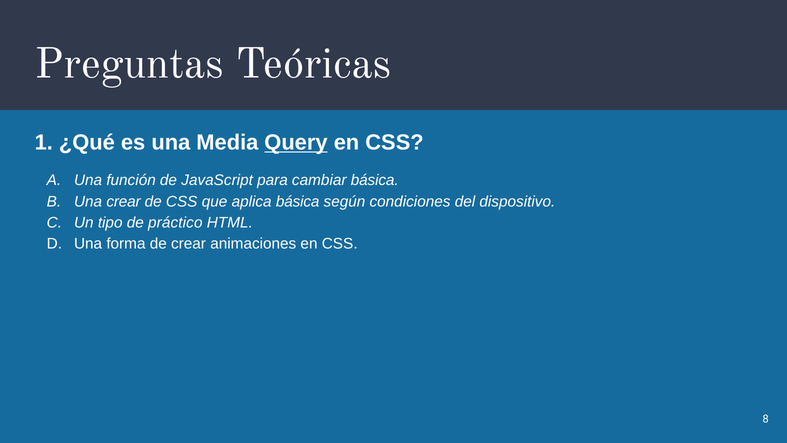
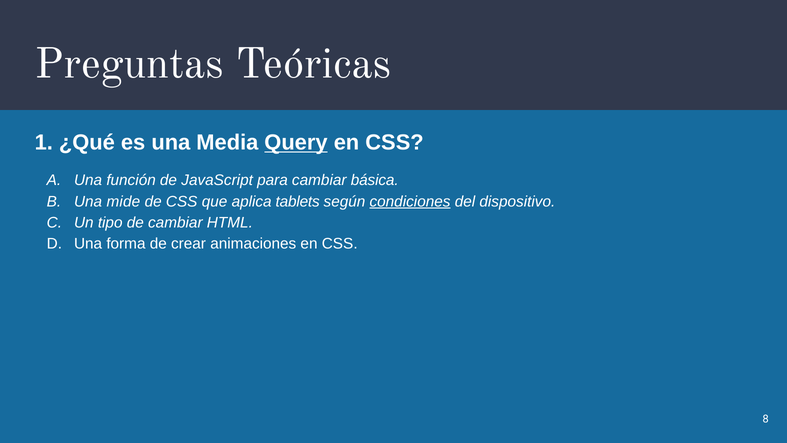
Una crear: crear -> mide (123, 201)
aplica básica: básica -> tablets (298, 201)
condiciones underline: none -> present (410, 201)
de práctico: práctico -> cambiar (175, 222)
